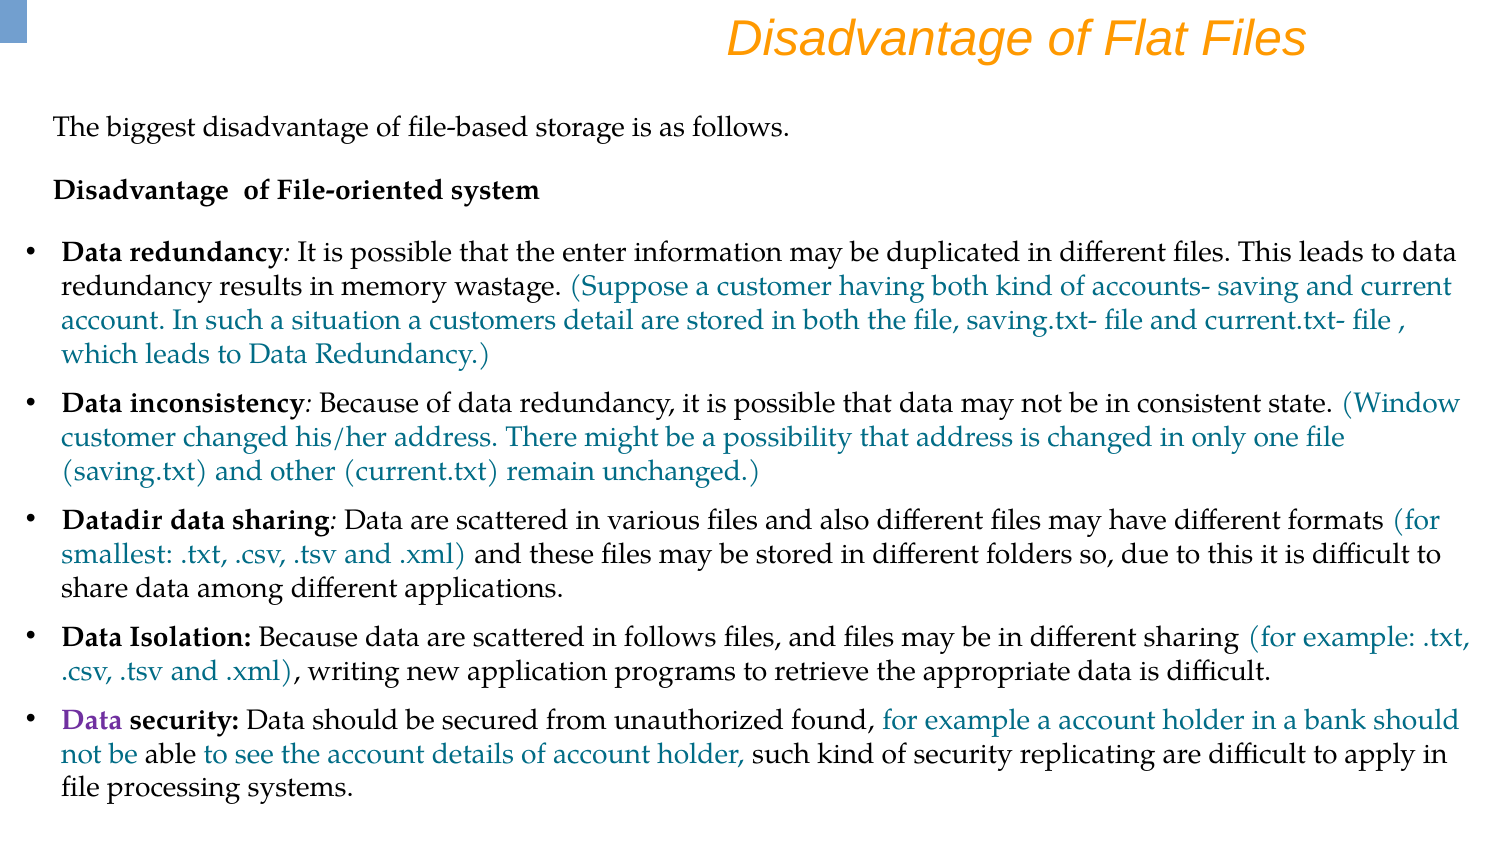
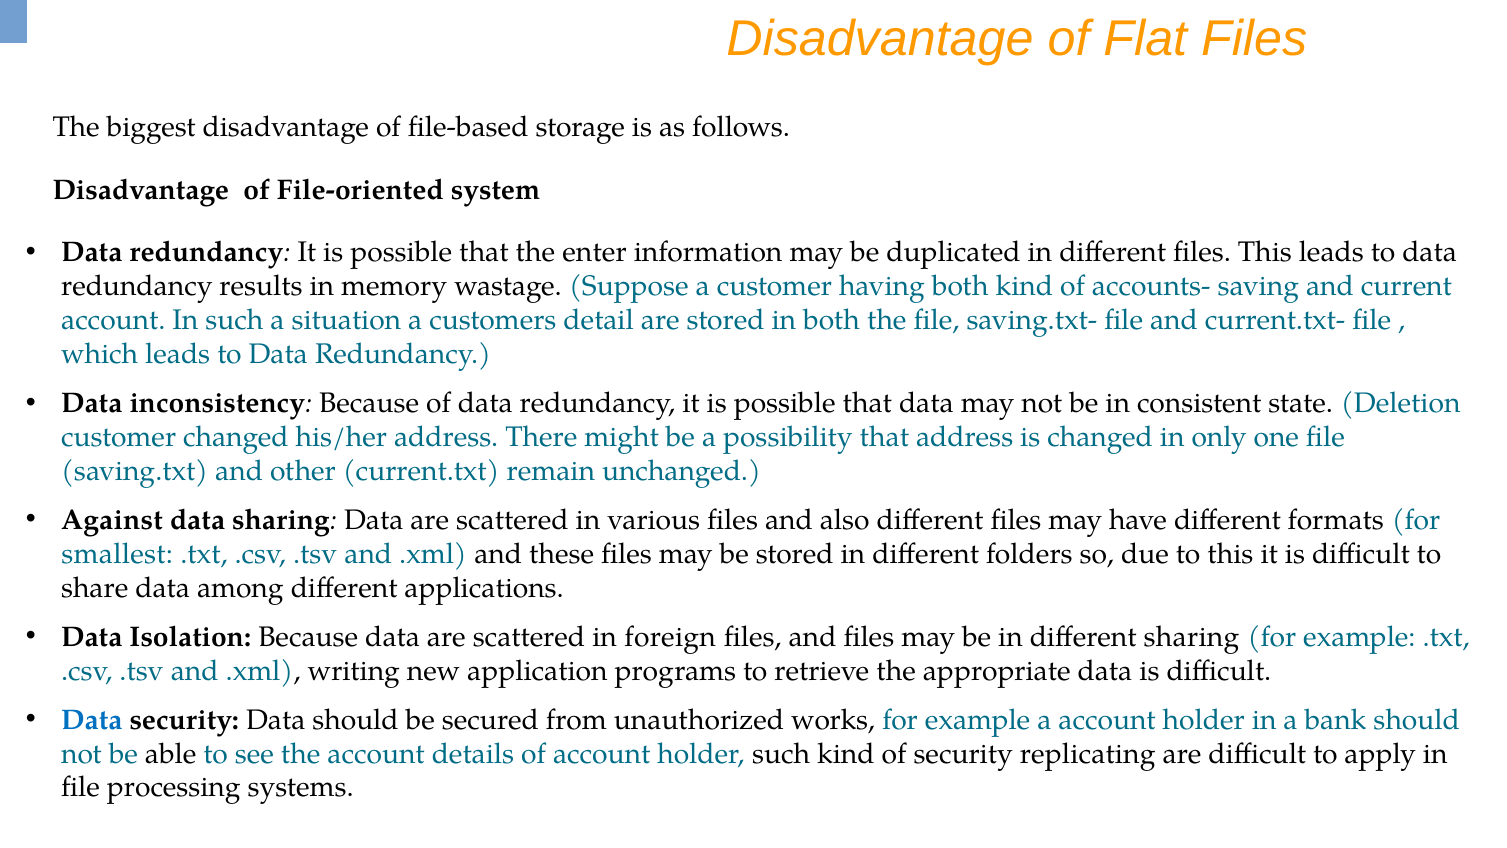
Window: Window -> Deletion (1401, 403)
Datadir: Datadir -> Against (112, 520)
in follows: follows -> foreign (670, 637)
Data colour: purple -> blue (92, 720)
found: found -> works (833, 720)
